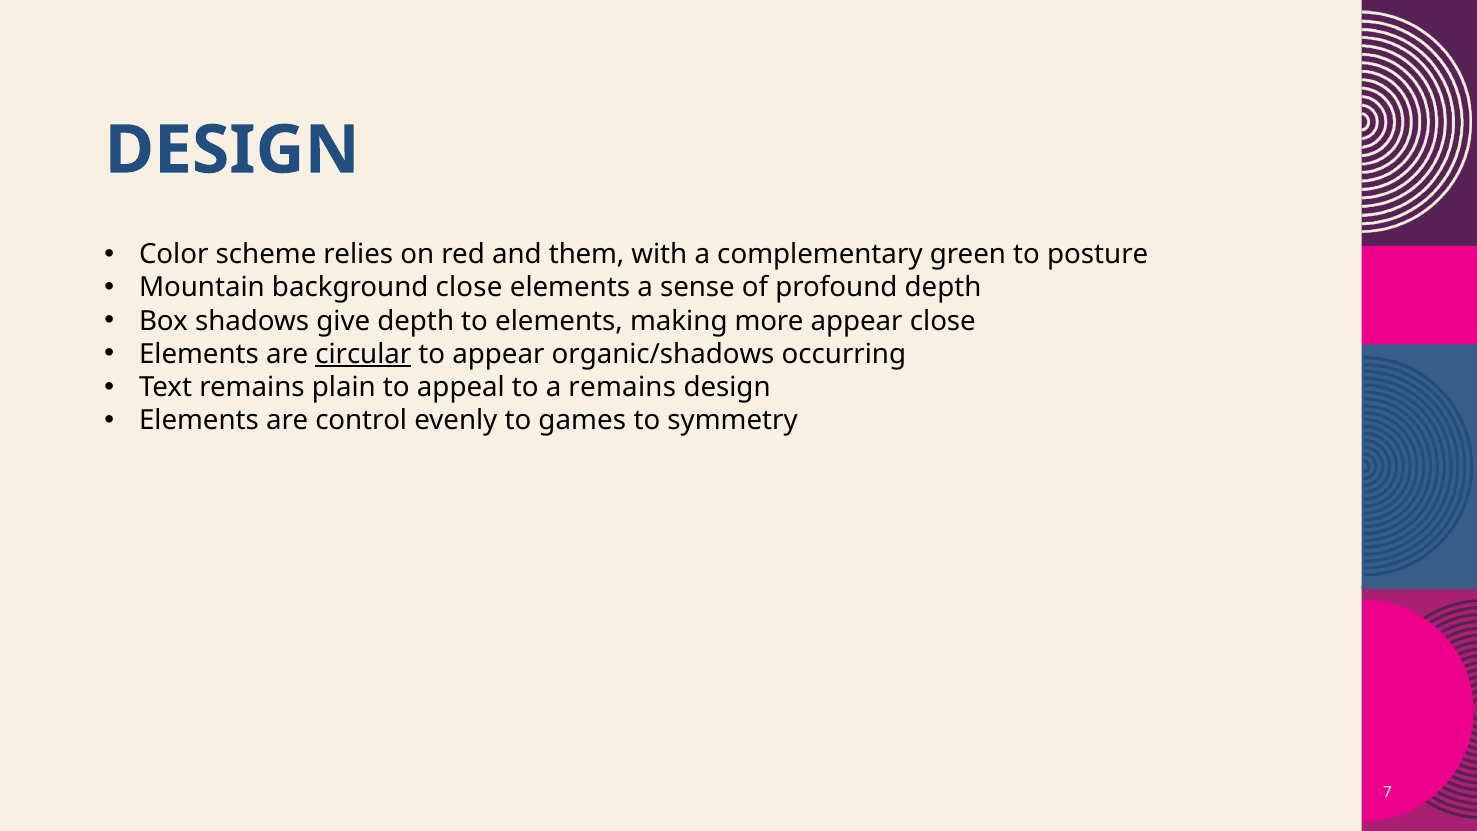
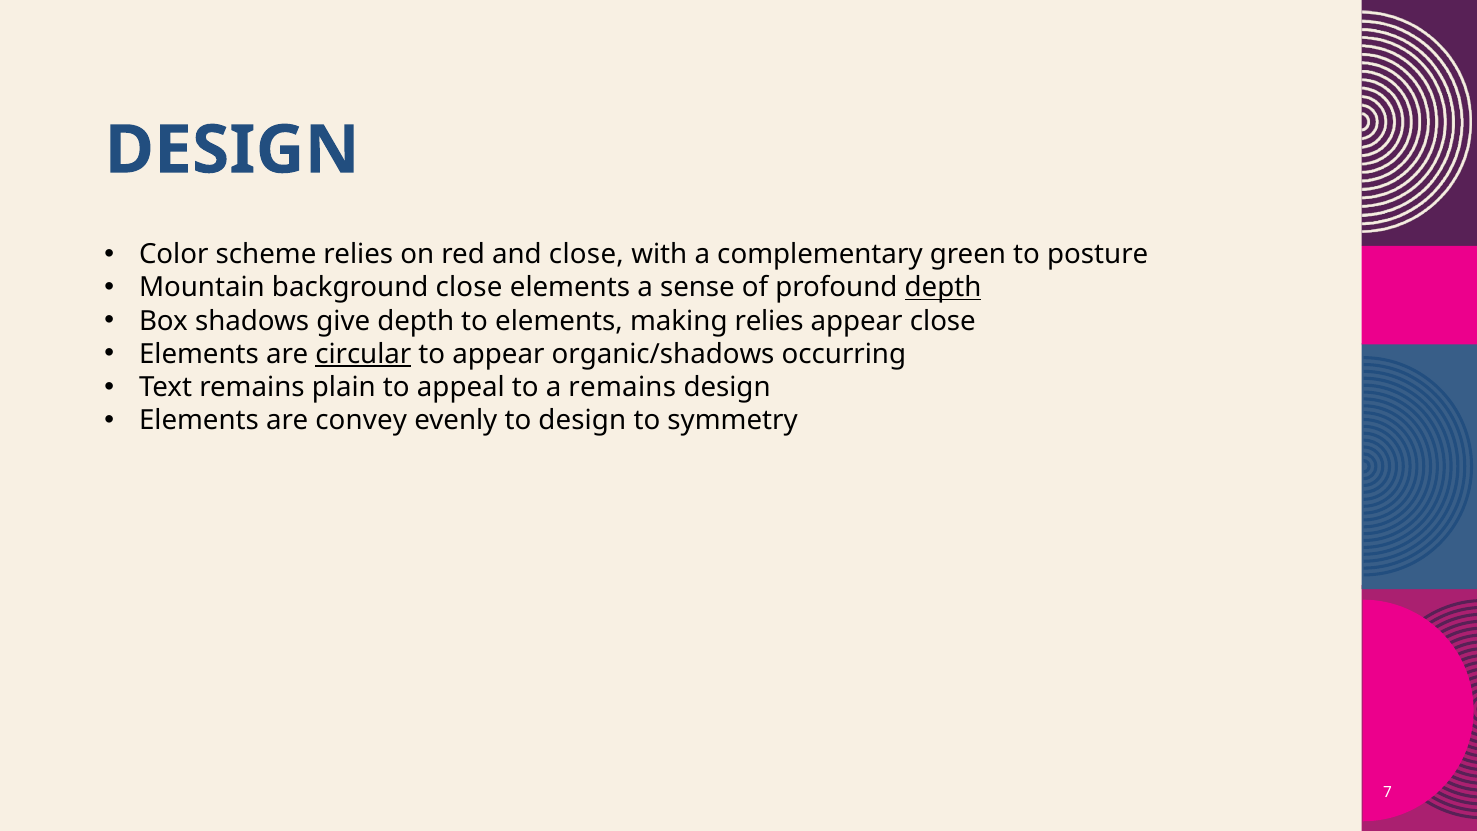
and them: them -> close (586, 254)
depth underline: none -> present (943, 288)
making more: more -> relies (769, 321)
control: control -> convey (361, 421)
to games: games -> design (582, 421)
